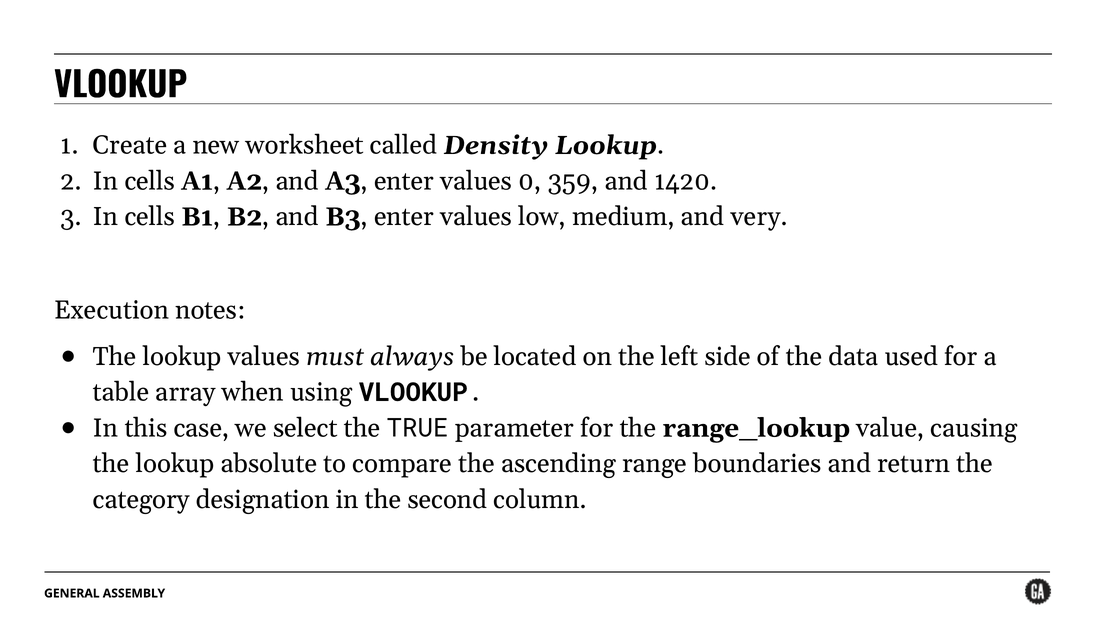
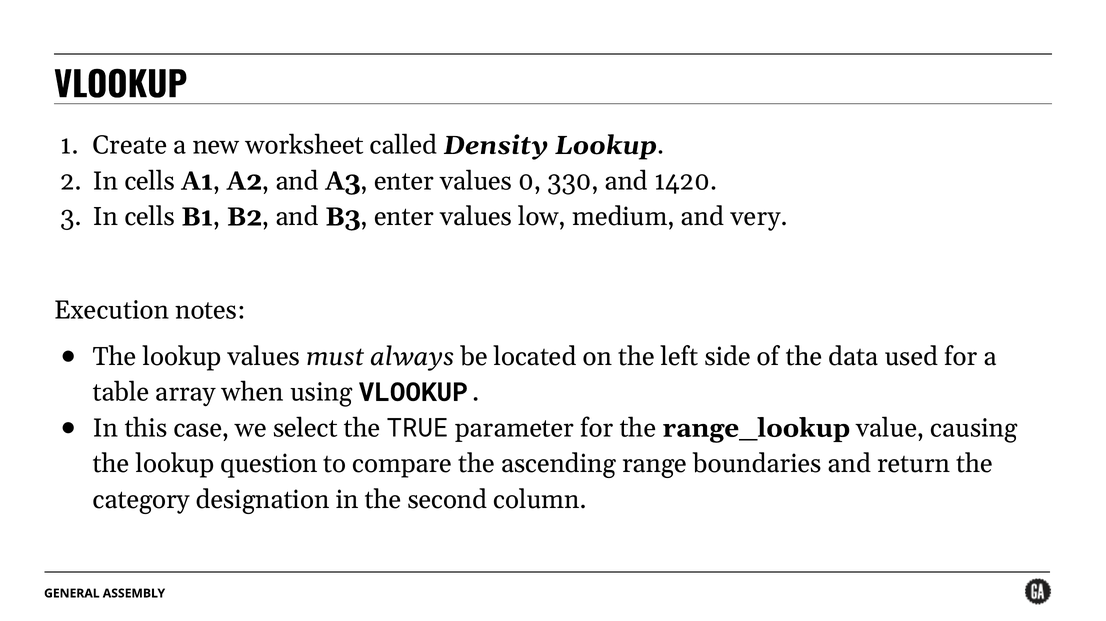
359: 359 -> 330 (573, 181)
absolute: absolute -> question (269, 464)
